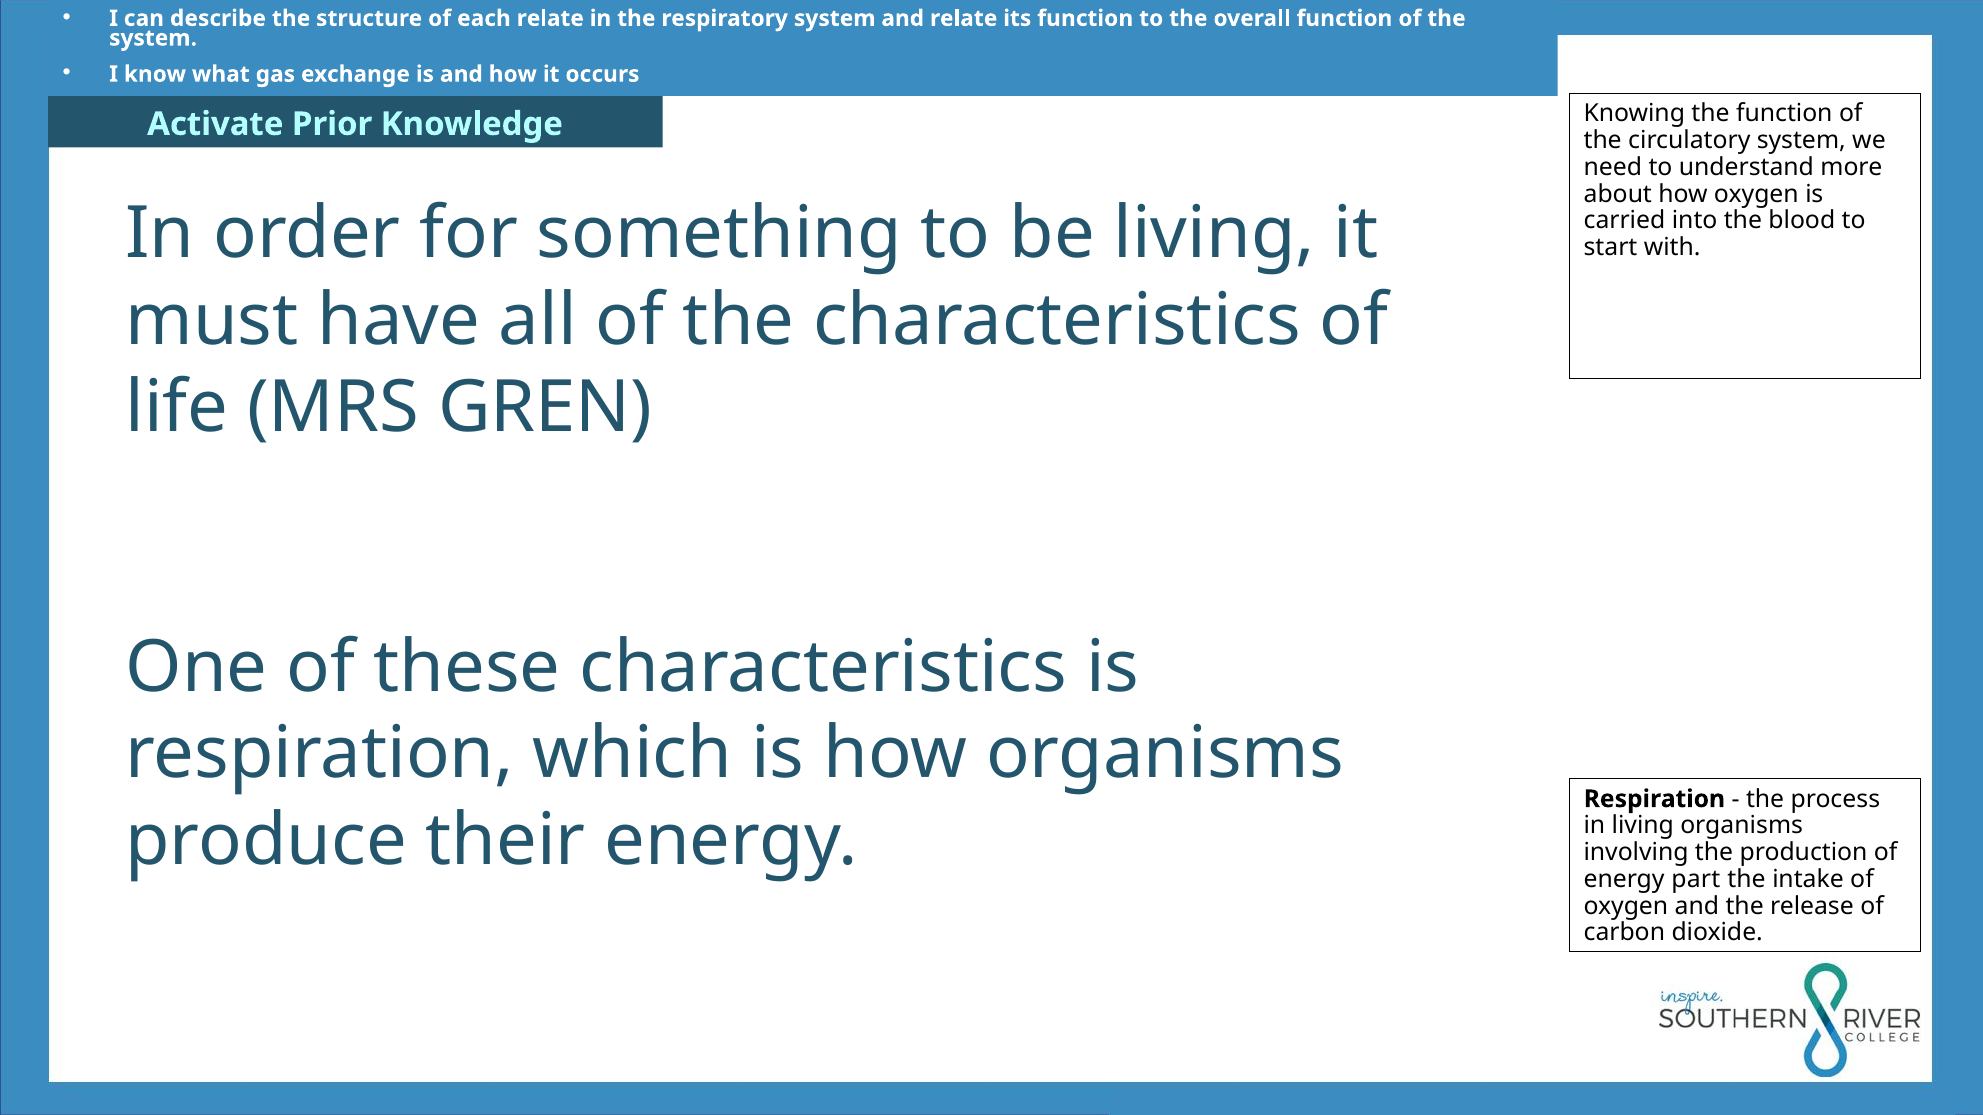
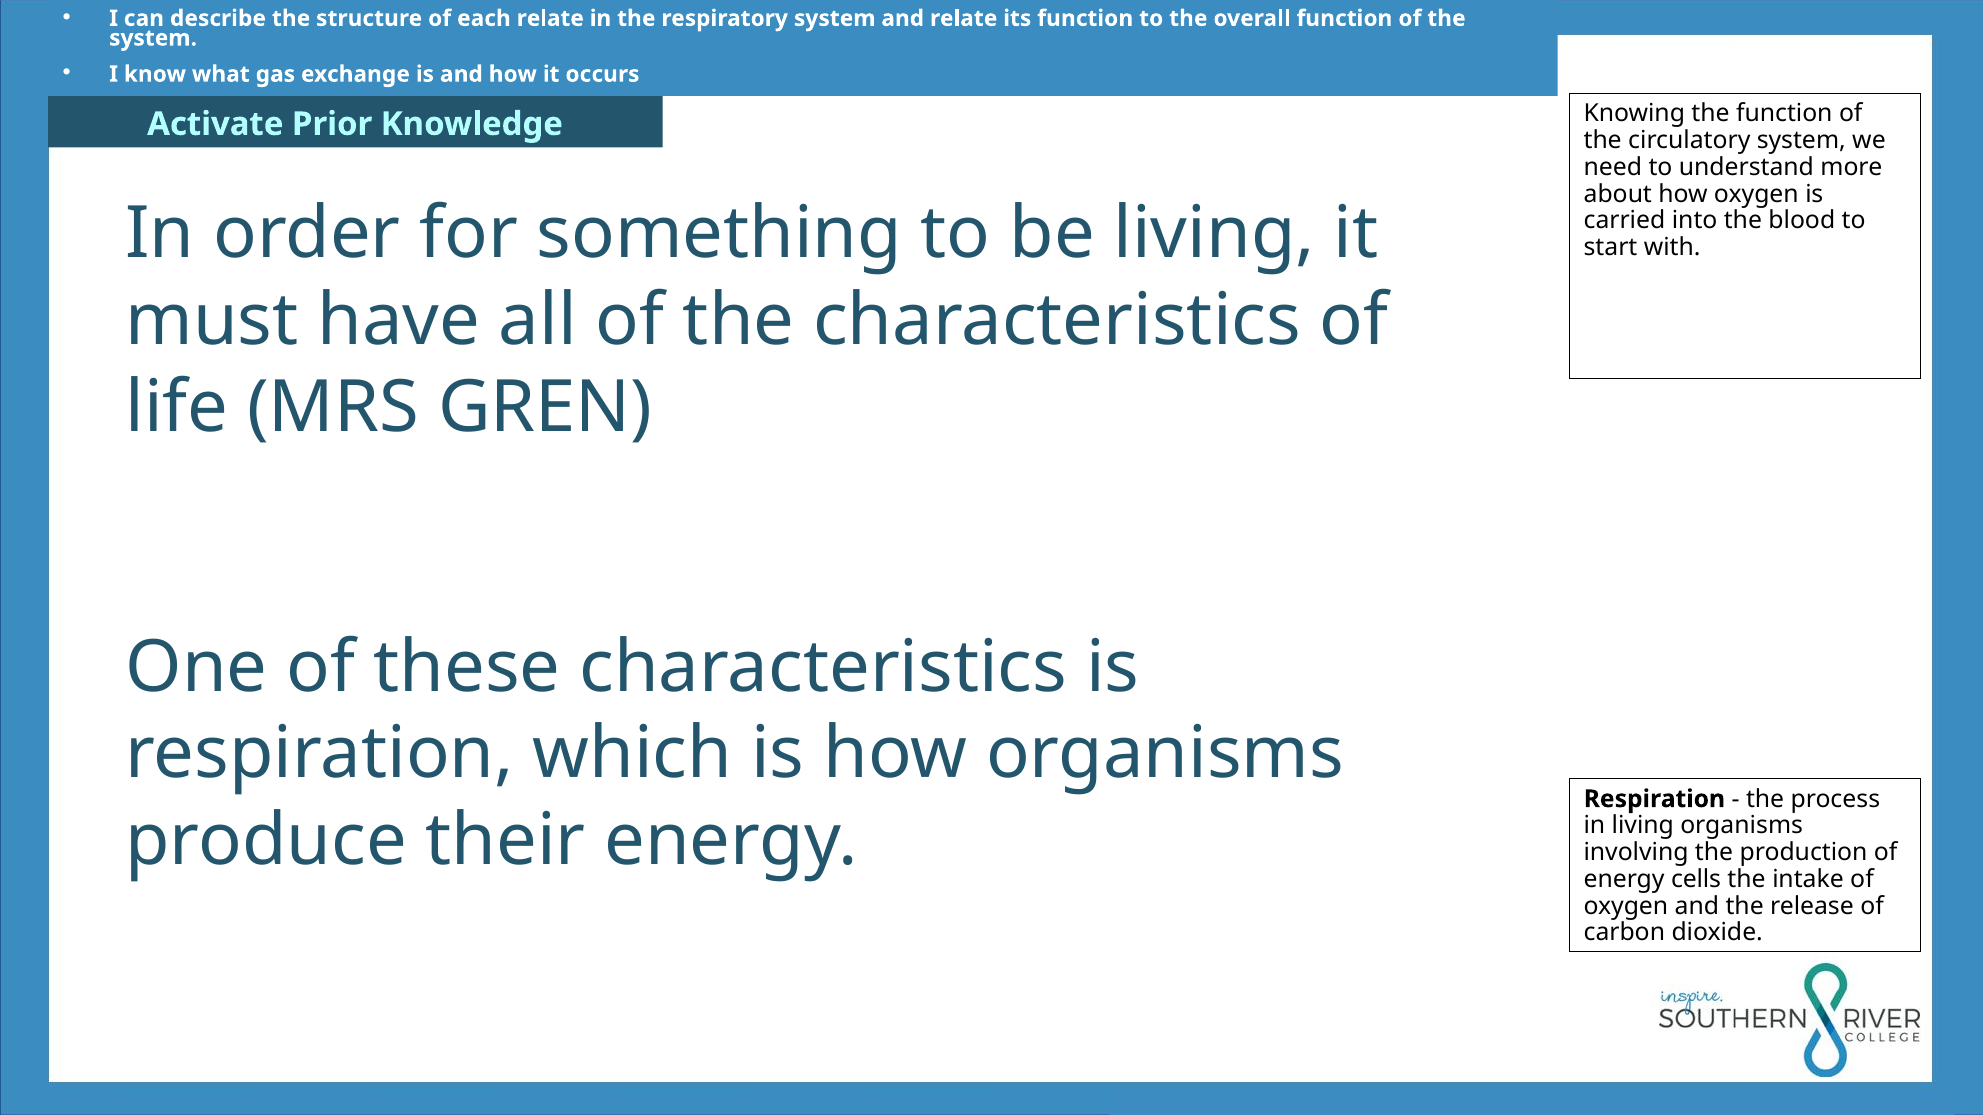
part: part -> cells (1696, 880)
